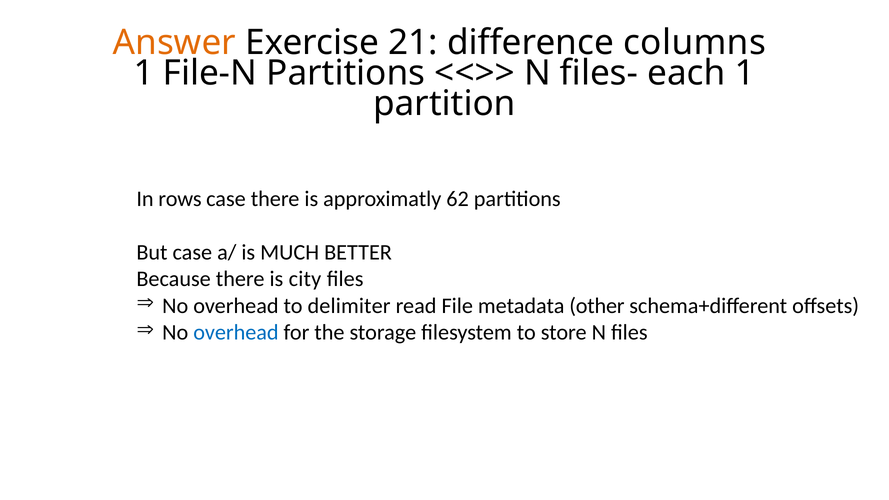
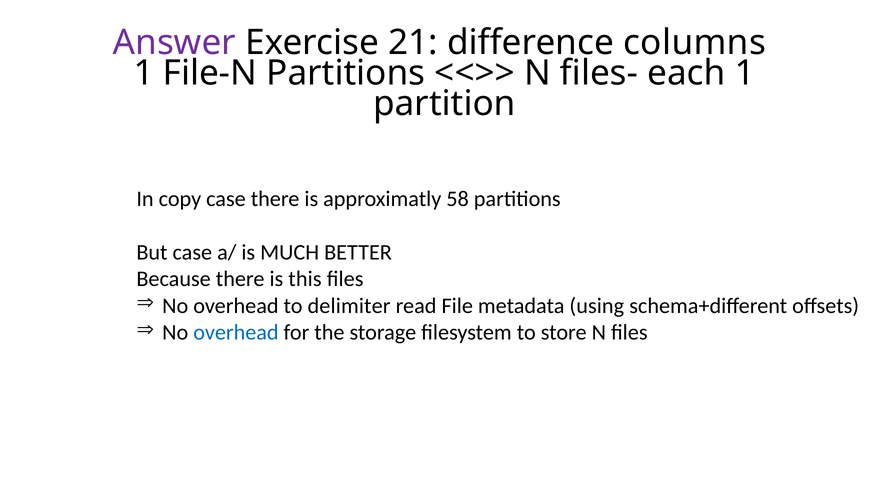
Answer colour: orange -> purple (174, 43)
rows: rows -> copy (180, 199)
62: 62 -> 58 (458, 199)
city: city -> this (305, 279)
other: other -> using (597, 306)
